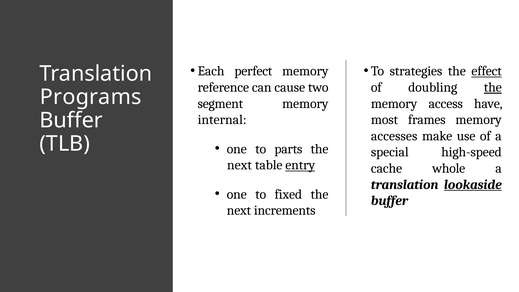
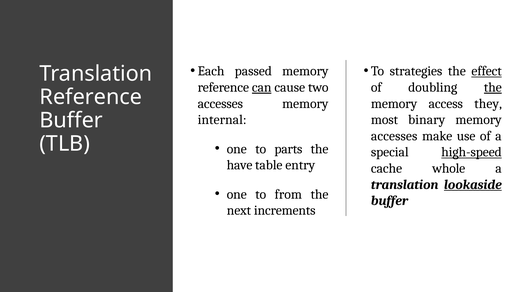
perfect: perfect -> passed (253, 71)
can underline: none -> present (262, 87)
Programs: Programs -> Reference (91, 97)
segment: segment -> accesses (220, 104)
have: have -> they (488, 104)
frames: frames -> binary (427, 120)
high-speed underline: none -> present (471, 152)
next: next -> have (240, 165)
entry underline: present -> none (300, 165)
fixed: fixed -> from (288, 194)
